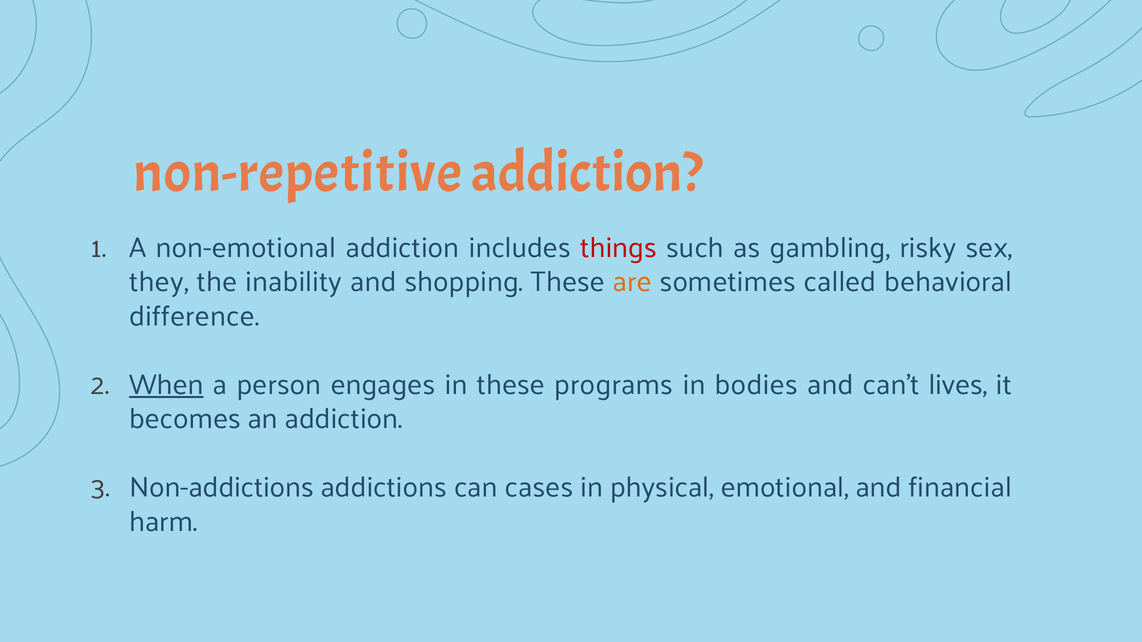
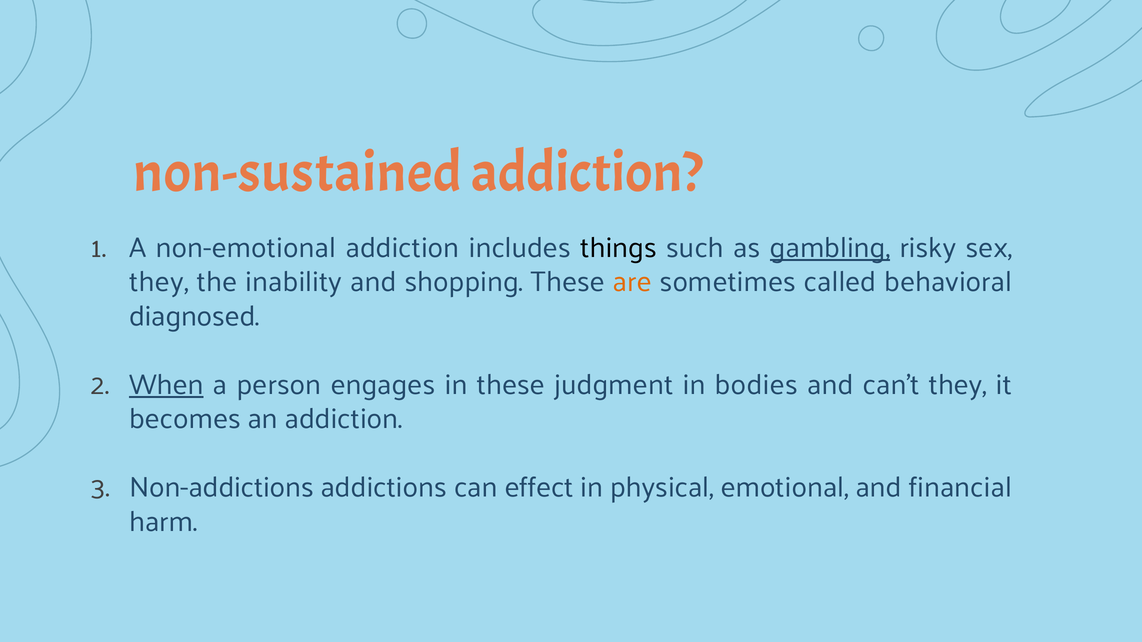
non-repetitive: non-repetitive -> non-sustained (298, 172)
things colour: red -> black (619, 248)
gambling underline: none -> present (830, 248)
difference: difference -> diagnosed (194, 316)
programs: programs -> judgment (614, 385)
can’t lives: lives -> they (958, 385)
cases: cases -> effect (539, 488)
